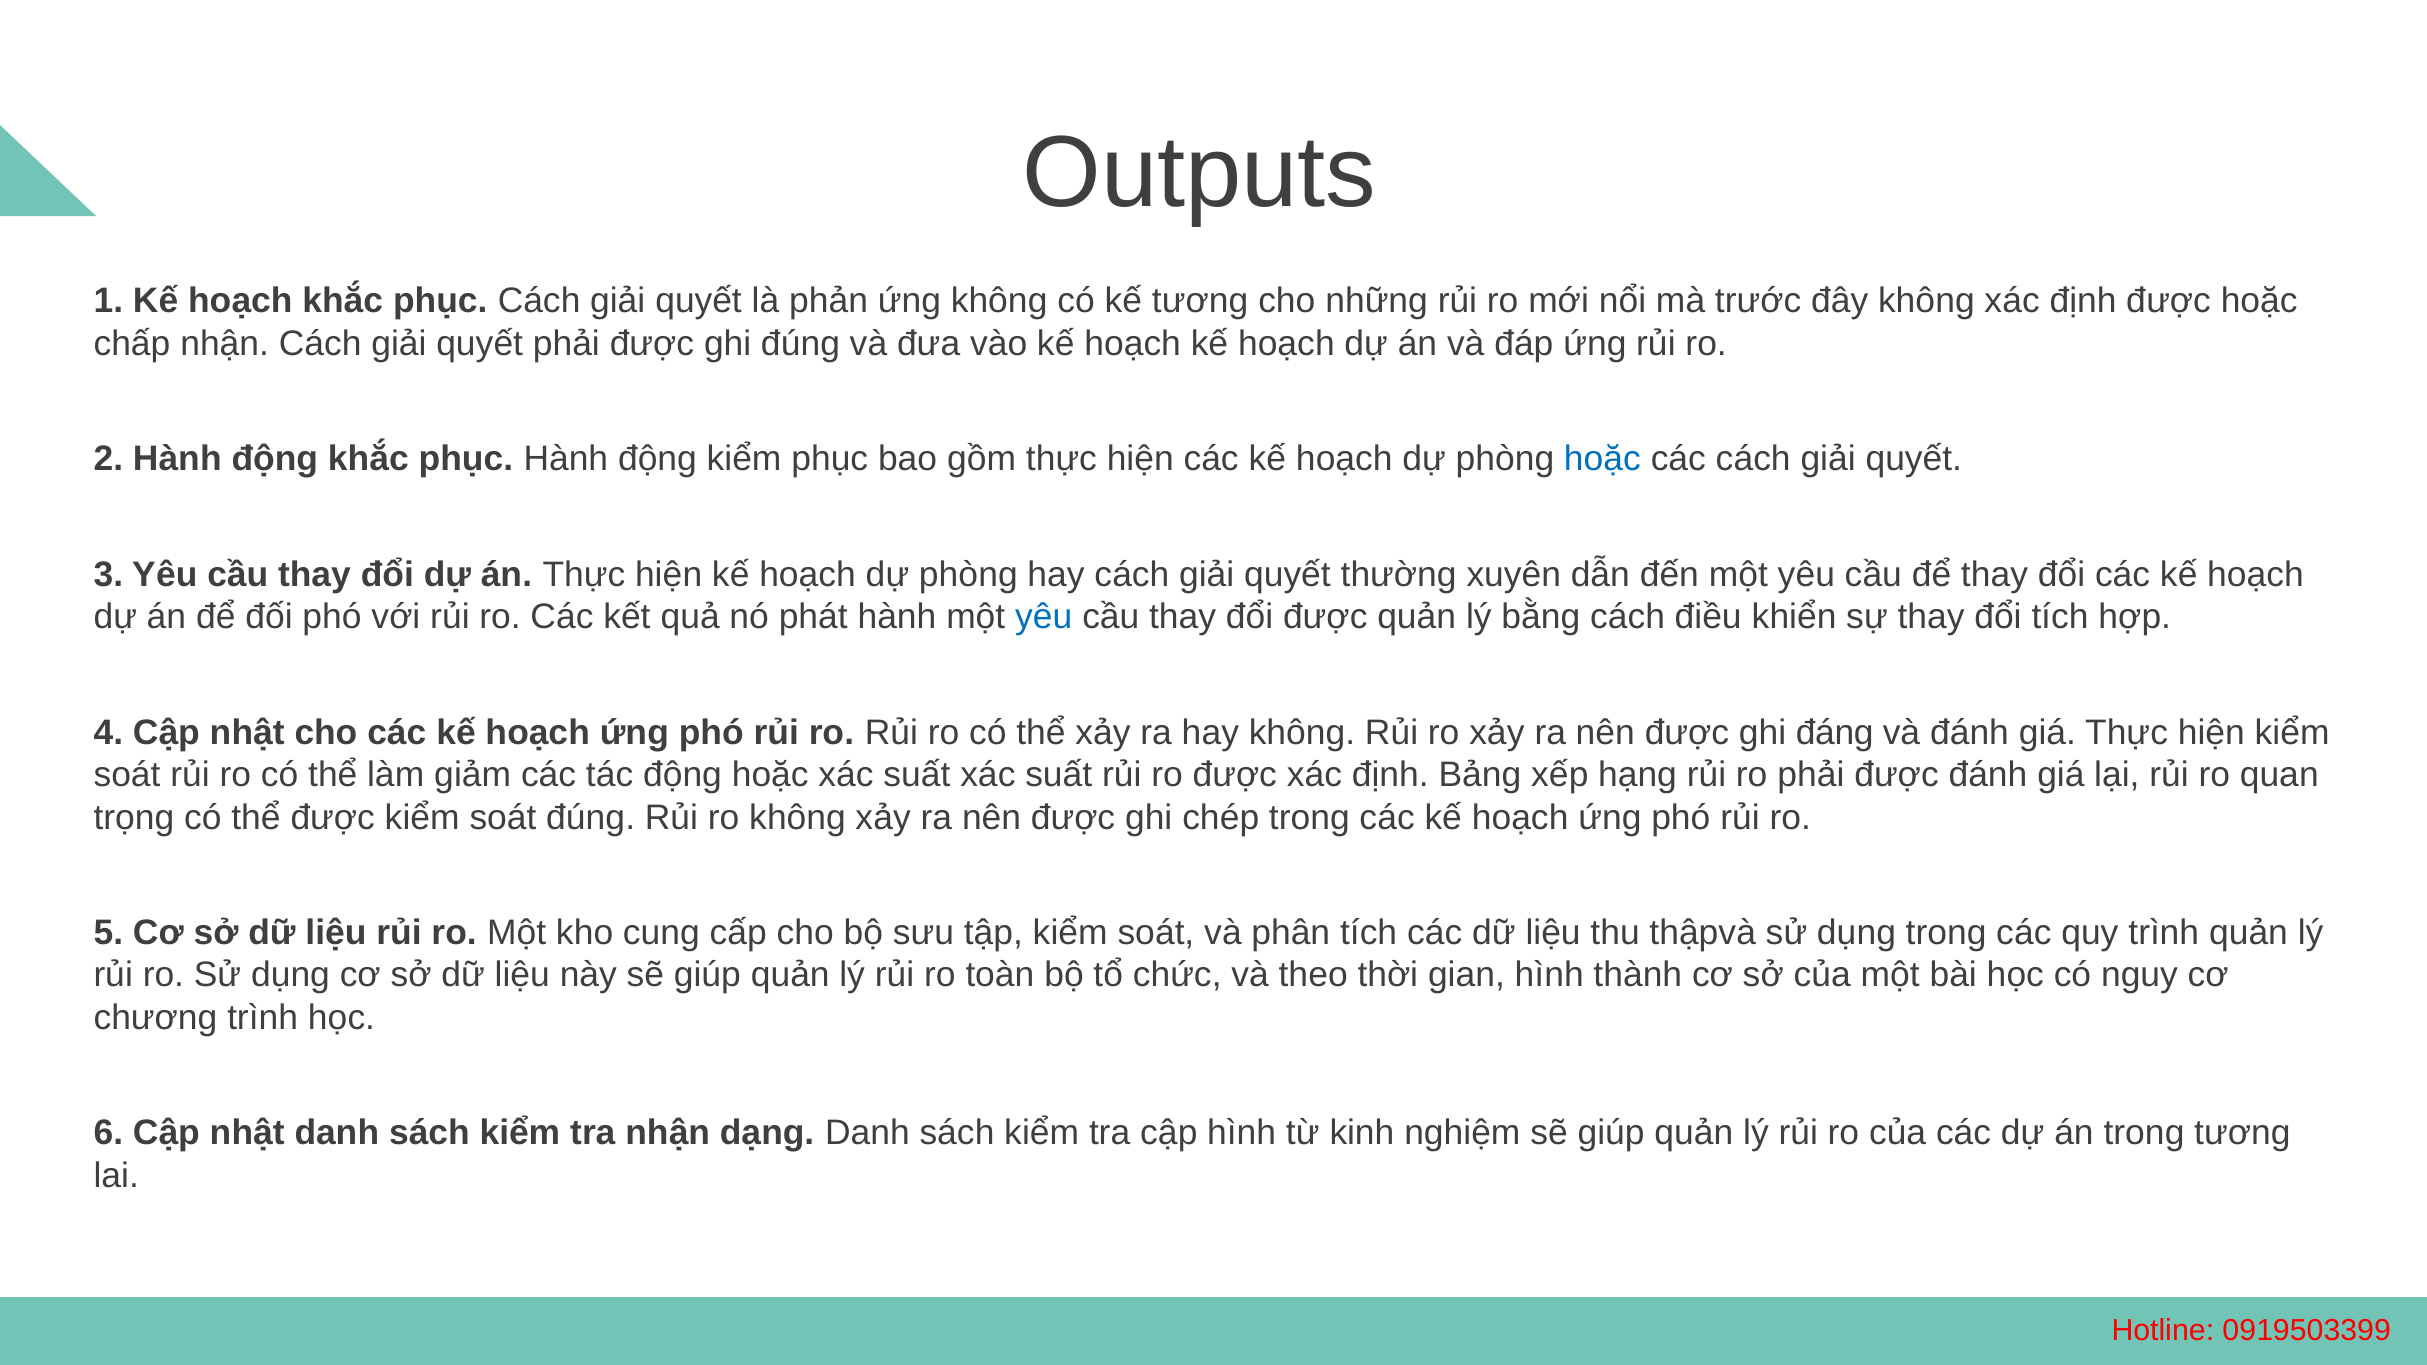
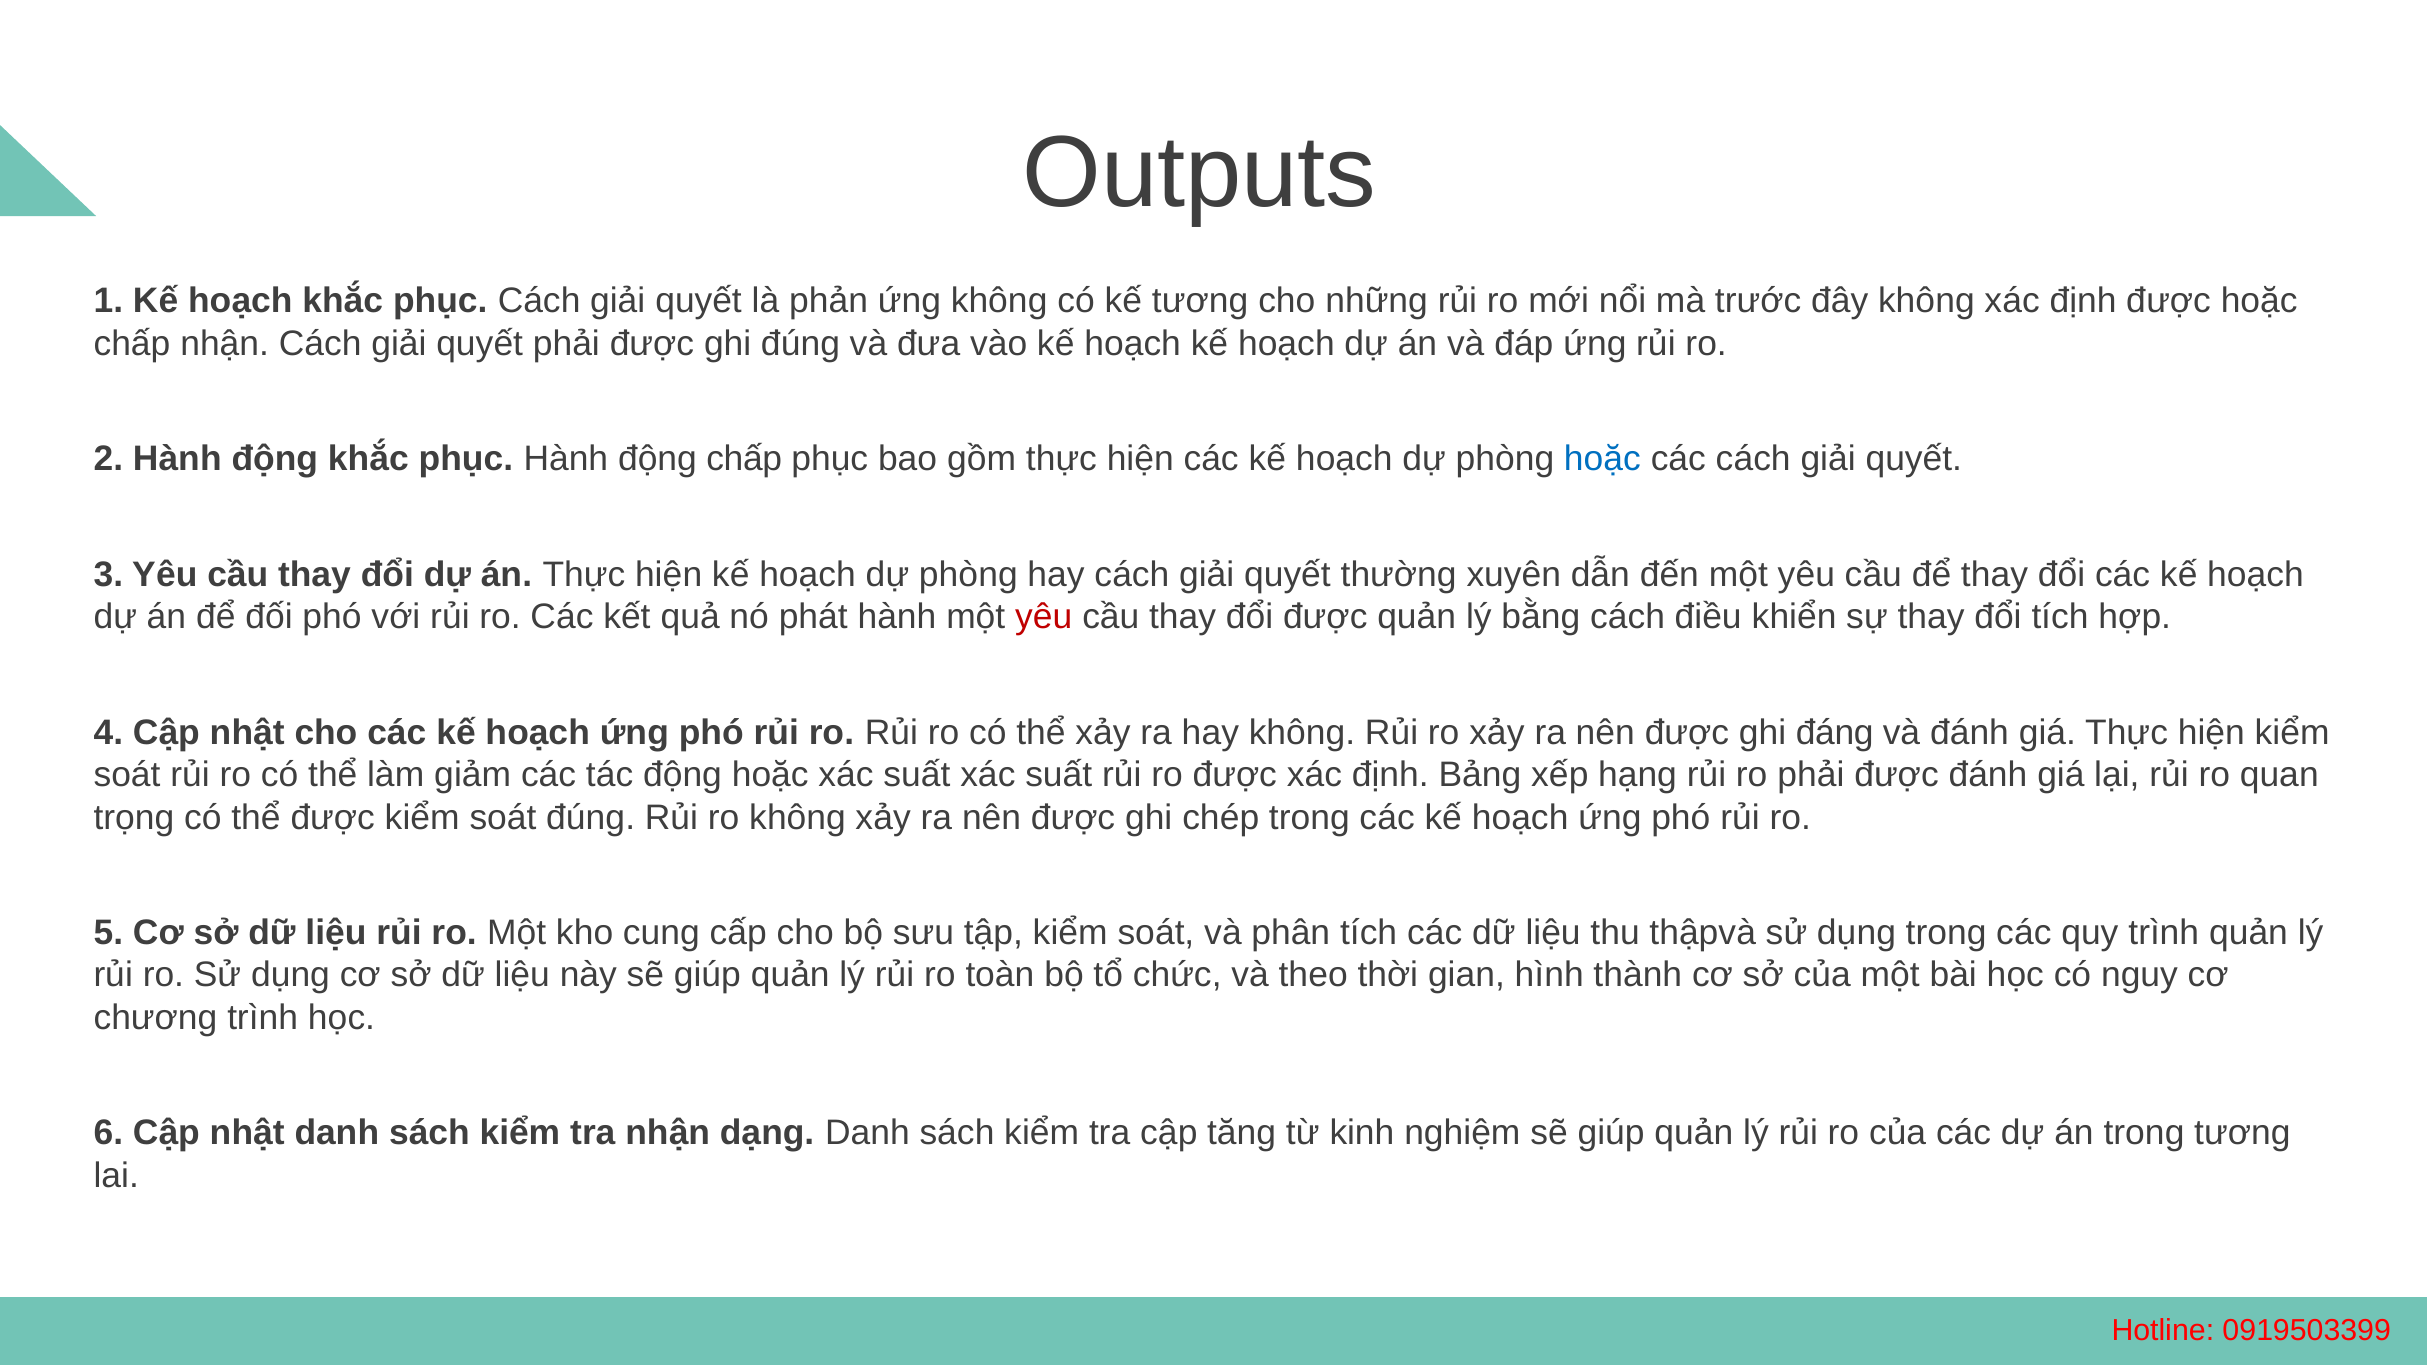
động kiểm: kiểm -> chấp (744, 459)
yêu colour: blue -> red (1044, 617)
cập hình: hình -> tăng (1242, 1133)
